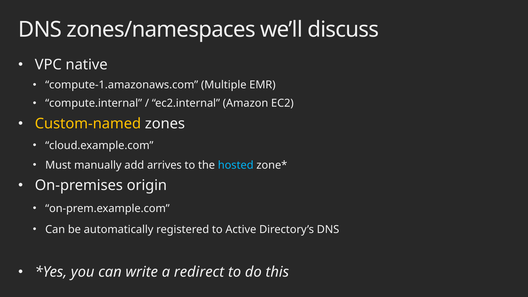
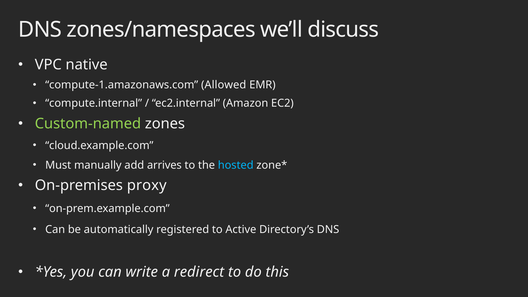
Multiple: Multiple -> Allowed (224, 85)
Custom-named colour: yellow -> light green (88, 124)
origin: origin -> proxy (147, 185)
